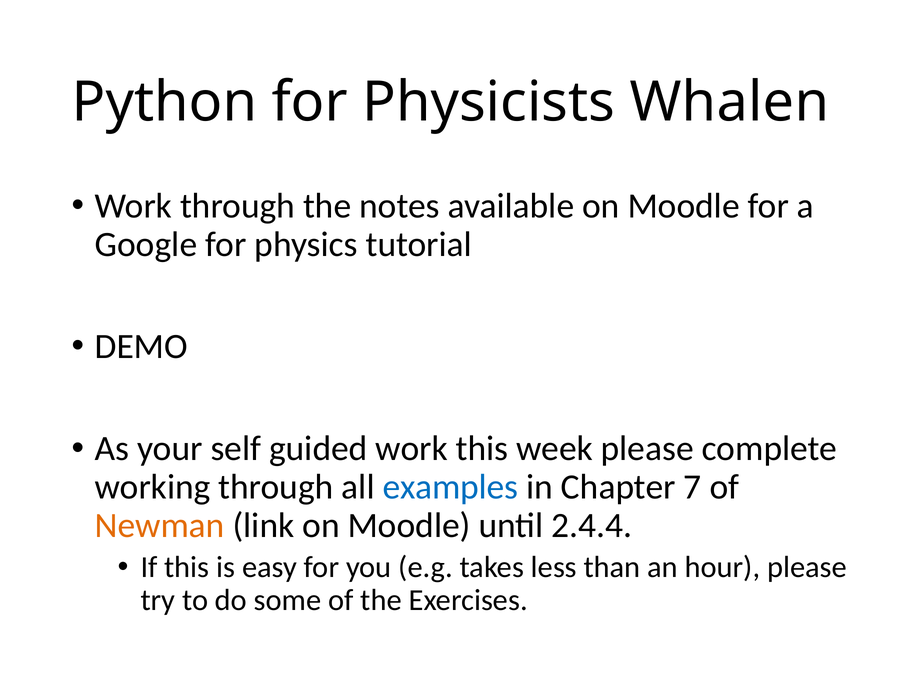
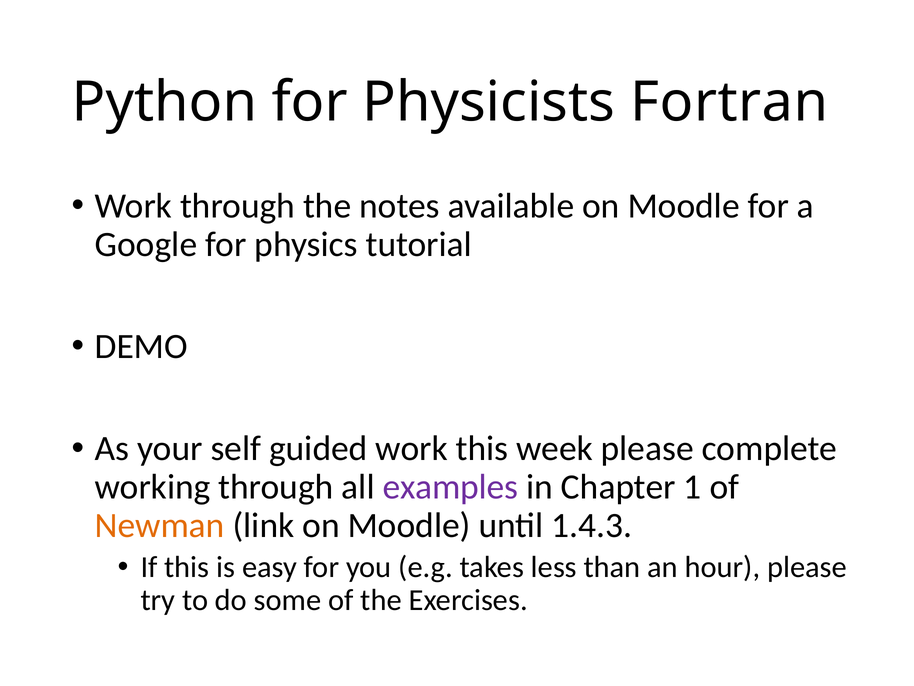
Whalen: Whalen -> Fortran (729, 102)
examples colour: blue -> purple (450, 487)
7: 7 -> 1 (692, 487)
2.4.4: 2.4.4 -> 1.4.3 (592, 525)
